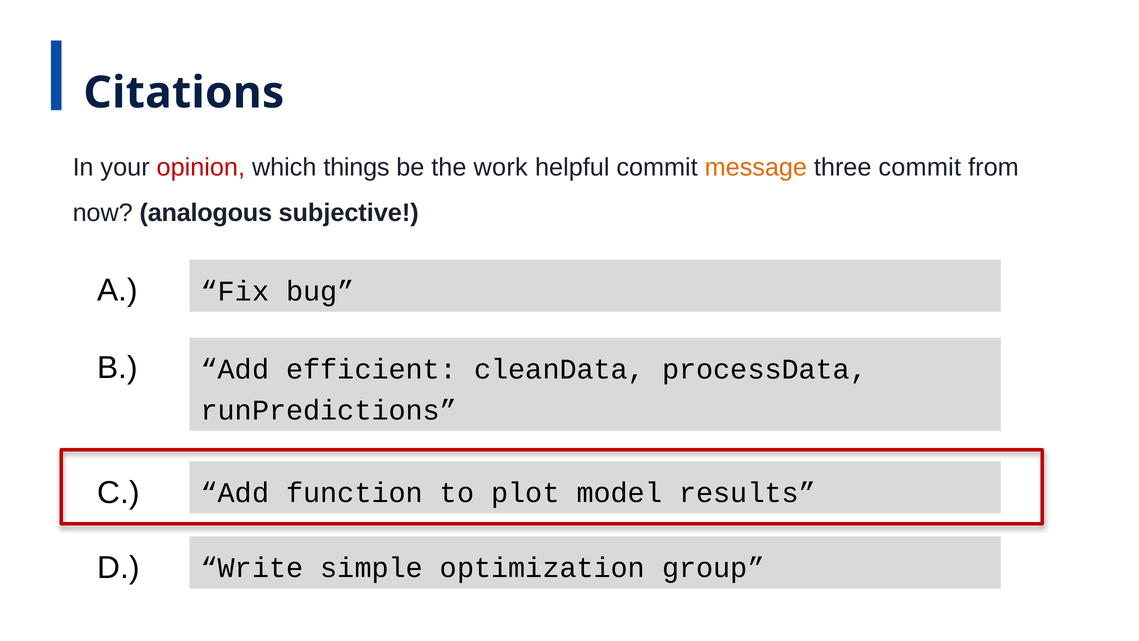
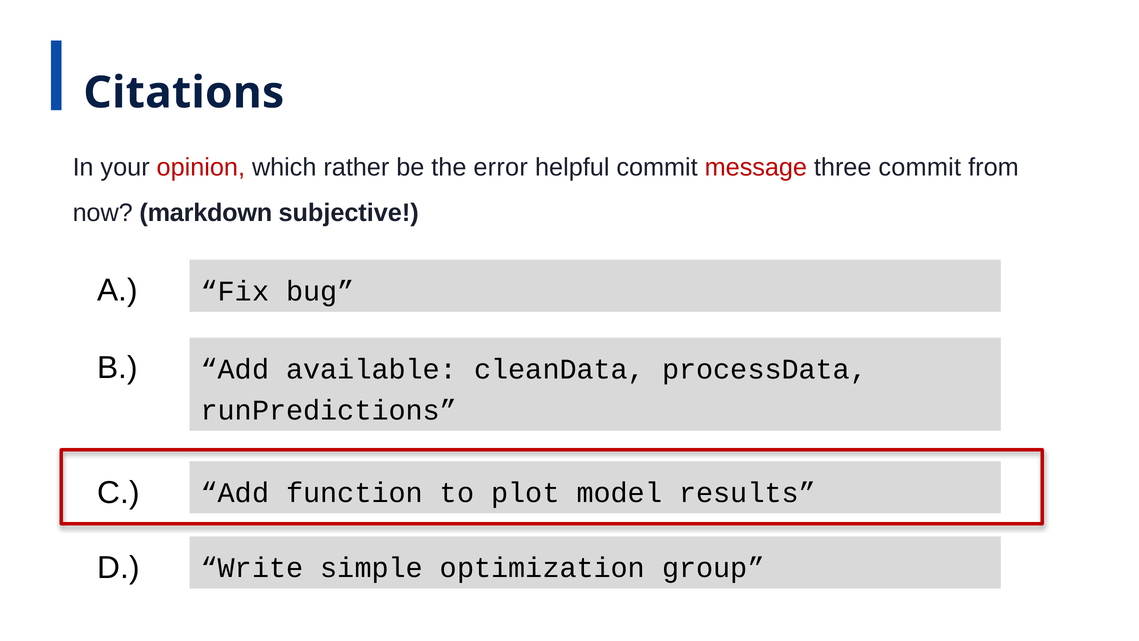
things: things -> rather (356, 167)
work: work -> error (501, 167)
message colour: orange -> red (756, 167)
analogous: analogous -> markdown (206, 213)
efficient: efficient -> available (372, 369)
